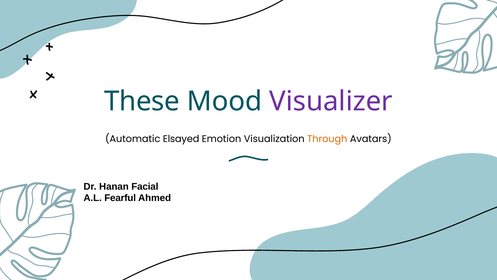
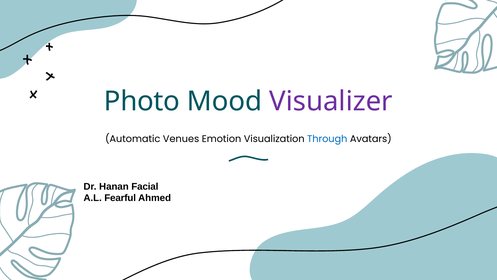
These: These -> Photo (142, 101)
Elsayed: Elsayed -> Venues (181, 139)
Through colour: orange -> blue (327, 139)
